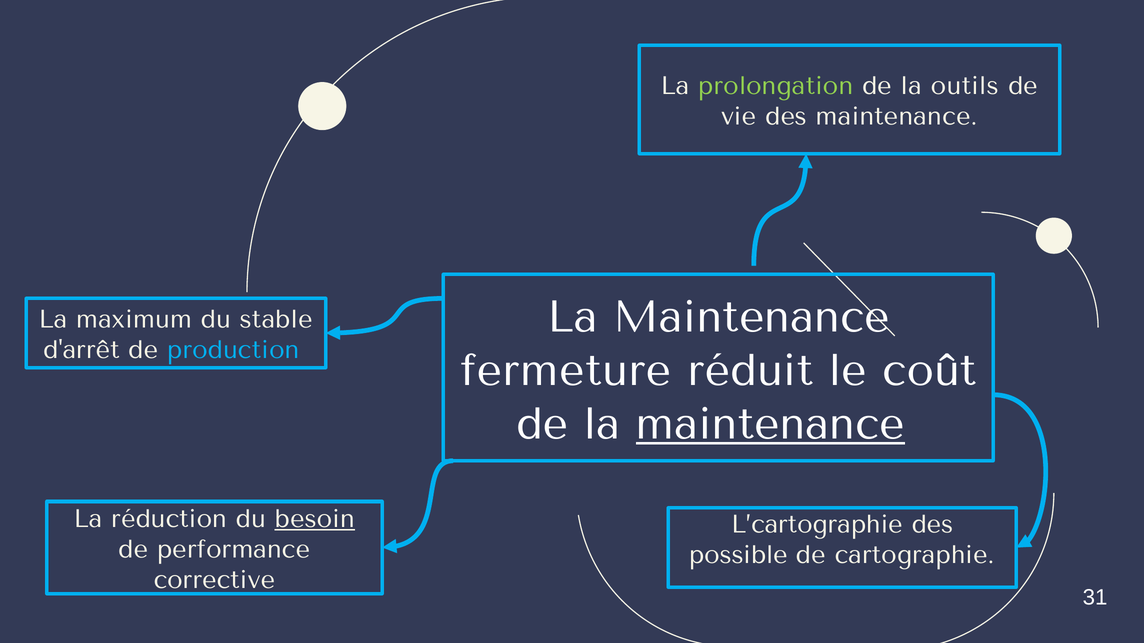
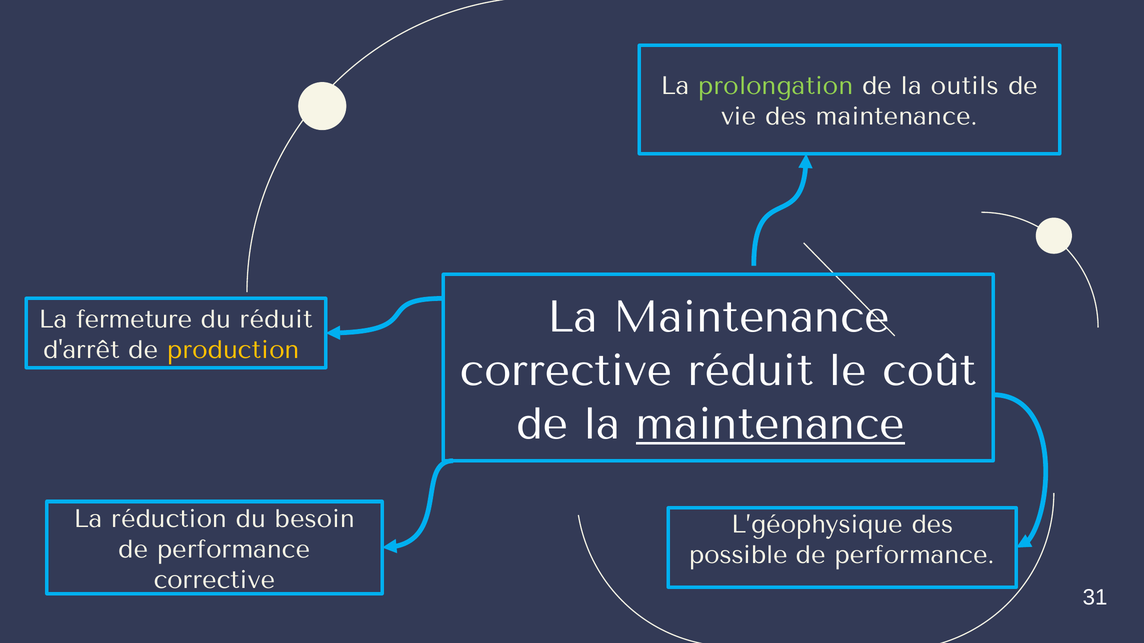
maximum: maximum -> fermeture (134, 320)
du stable: stable -> réduit (276, 320)
production colour: light blue -> yellow (233, 350)
fermeture: fermeture -> corrective (566, 371)
besoin underline: present -> none (315, 519)
L’cartographie: L’cartographie -> L’géophysique (817, 525)
cartographie: cartographie -> performance (915, 555)
